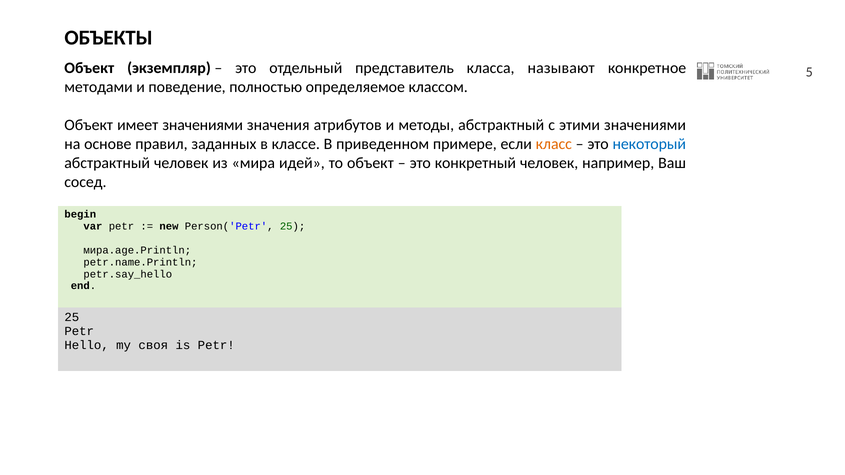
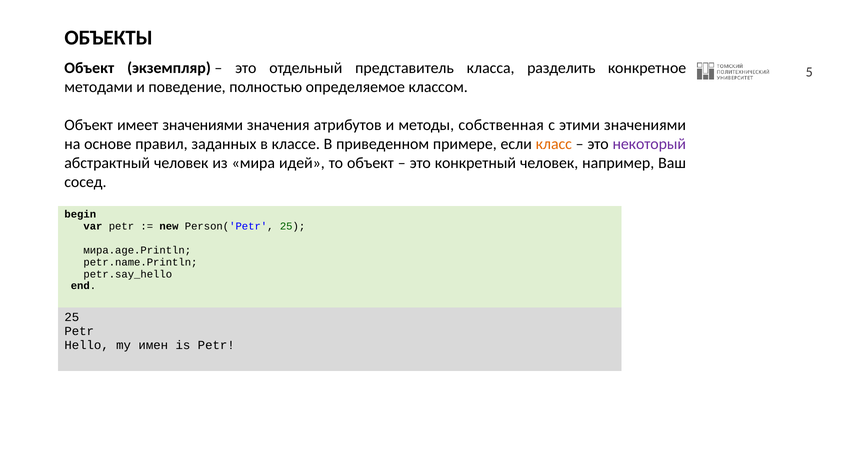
называют: называют -> разделить (561, 68)
методы абстрактный: абстрактный -> собственная (501, 125)
некоторый colour: blue -> purple (649, 144)
своя: своя -> имен (153, 345)
